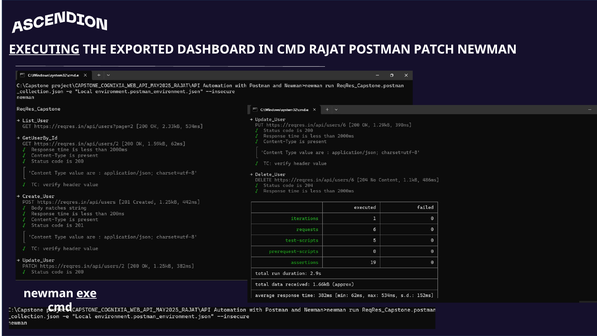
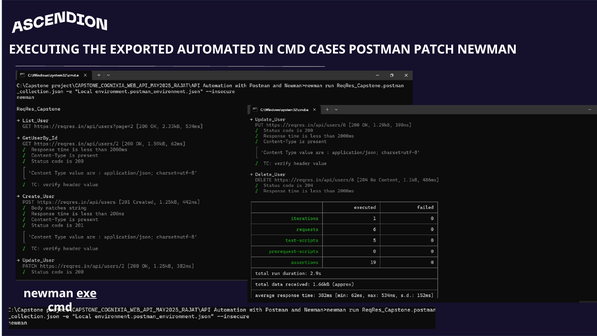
EXECUTING underline: present -> none (44, 49)
DASHBOARD: DASHBOARD -> AUTOMATED (216, 49)
RAJAT: RAJAT -> CASES (327, 49)
